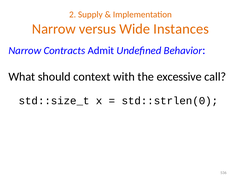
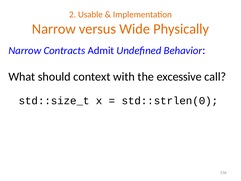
Supply: Supply -> Usable (90, 14)
Instances: Instances -> Physically (181, 29)
